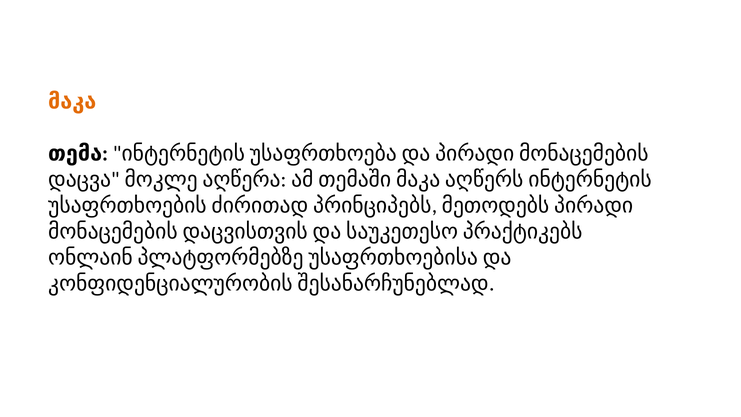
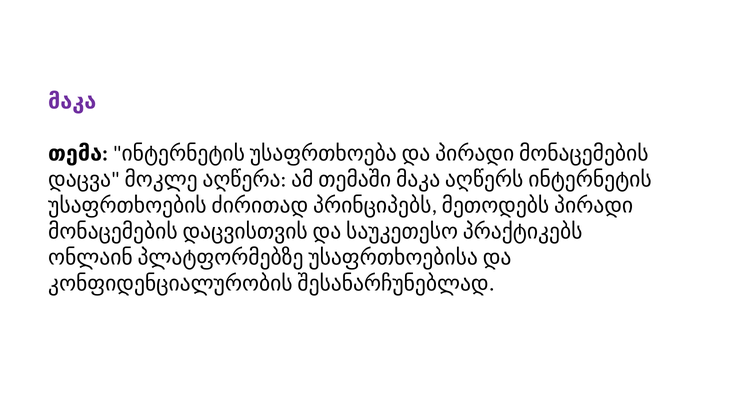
მაკა colour: orange -> purple (72, 102)
